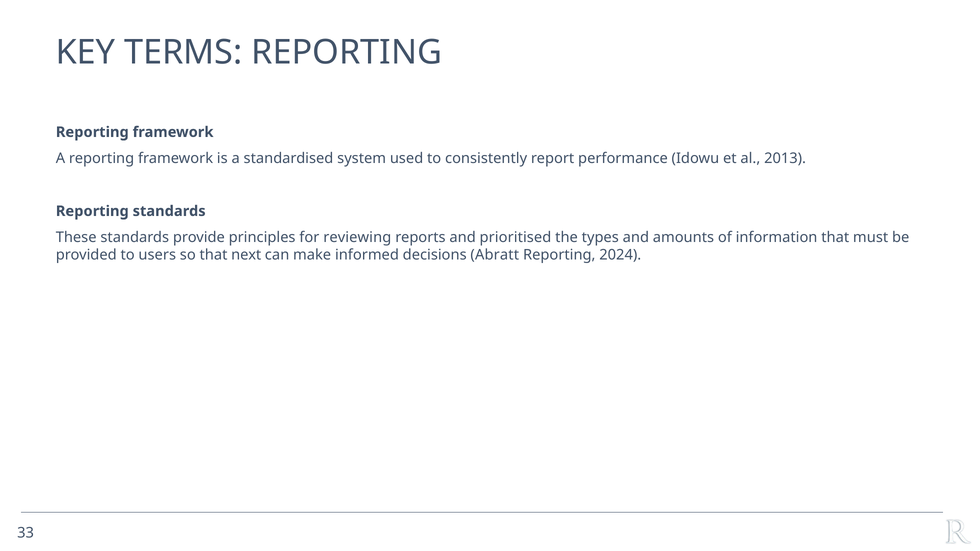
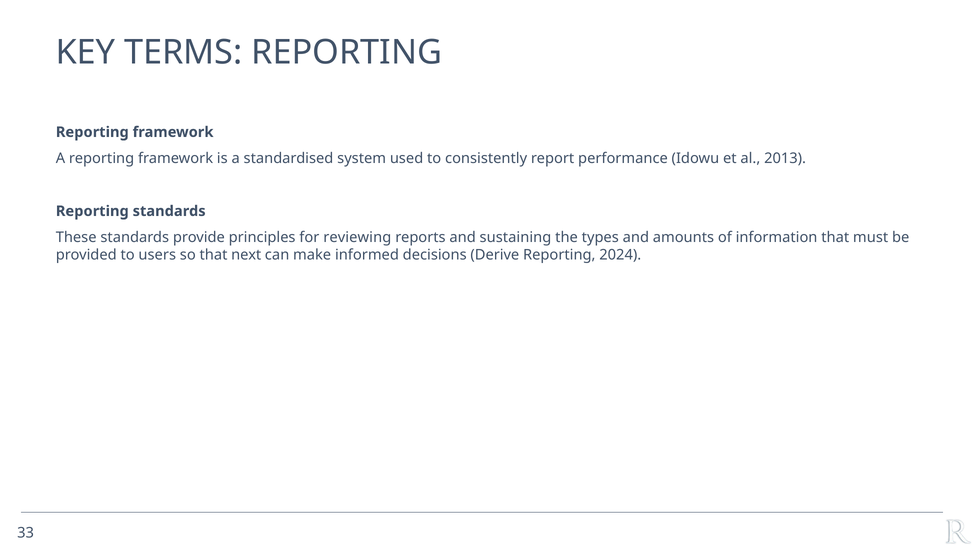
prioritised: prioritised -> sustaining (515, 238)
Abratt: Abratt -> Derive (495, 255)
